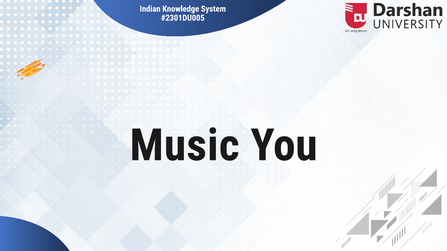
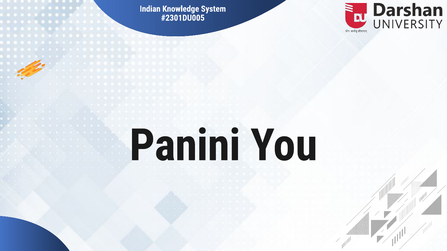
Music: Music -> Panini (185, 146)
